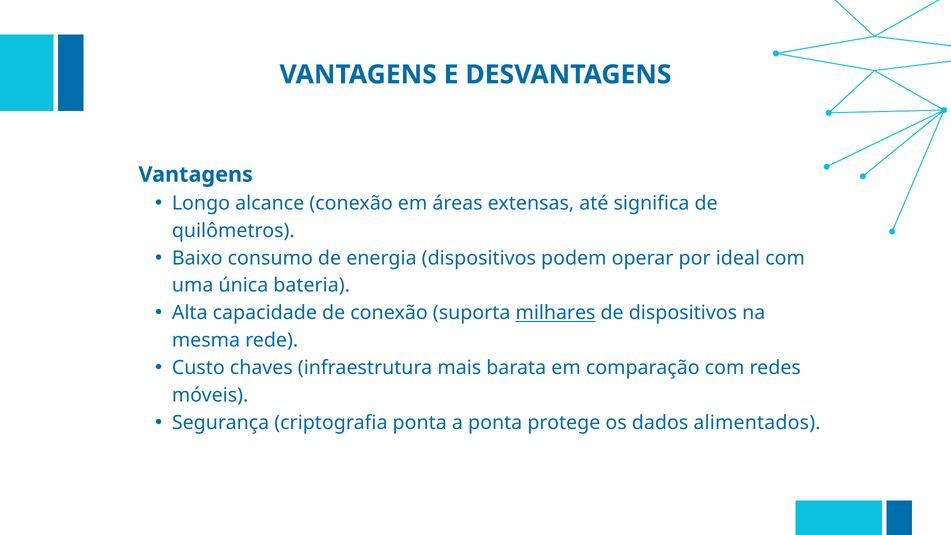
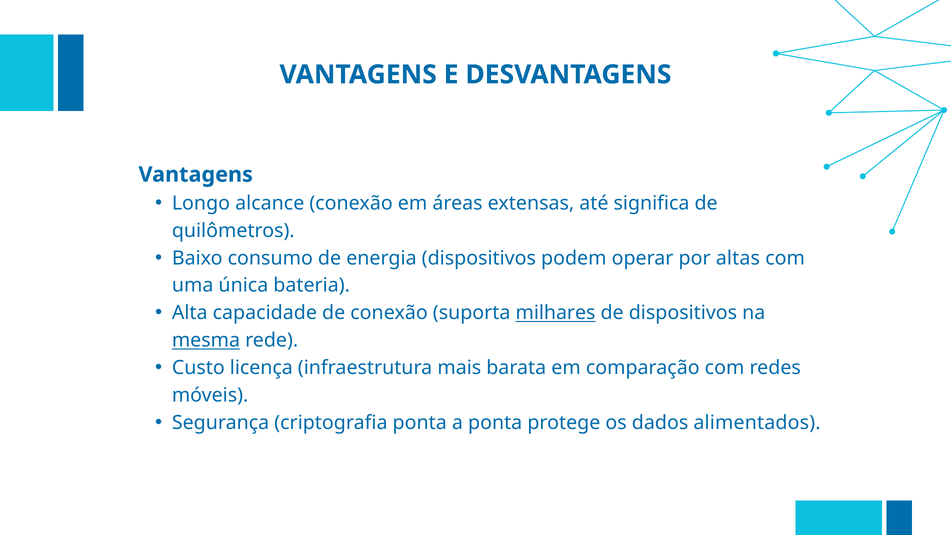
ideal: ideal -> altas (738, 258)
mesma underline: none -> present (206, 340)
chaves: chaves -> licença (261, 368)
